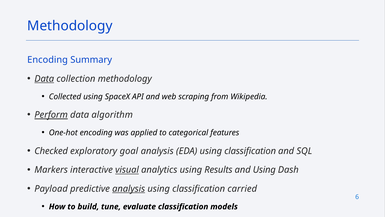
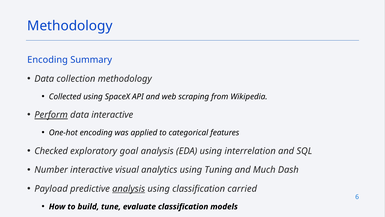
Data underline: present -> none (44, 79)
data algorithm: algorithm -> interactive (112, 115)
EDA using classification: classification -> interrelation (250, 151)
Markers: Markers -> Number (51, 170)
visual underline: present -> none (127, 170)
Results: Results -> Tuning (218, 170)
and Using: Using -> Much (264, 170)
